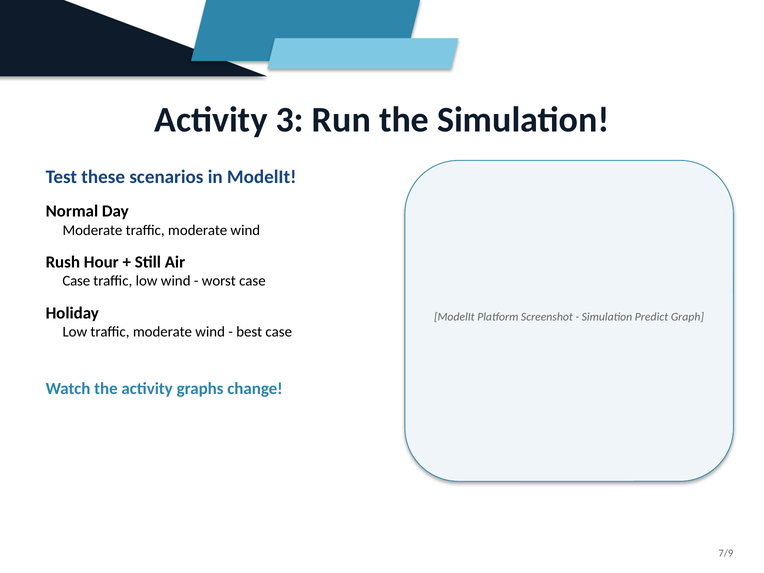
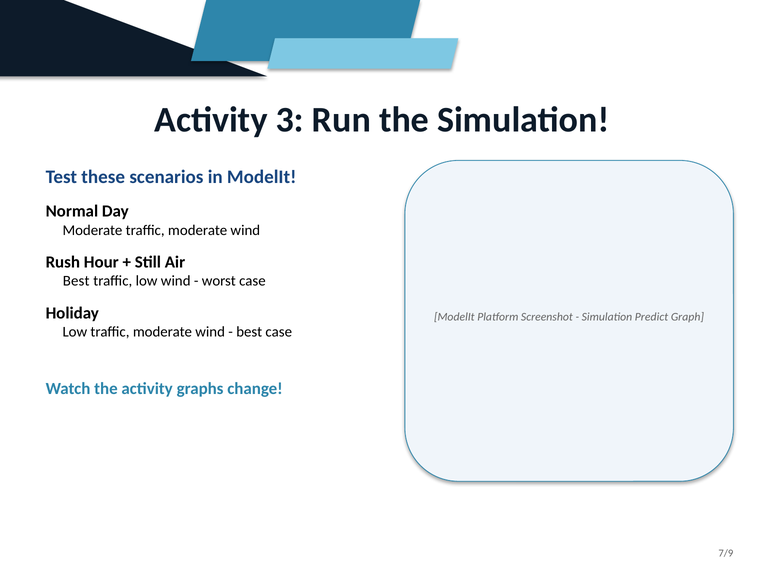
Case: Case -> Best (76, 281)
